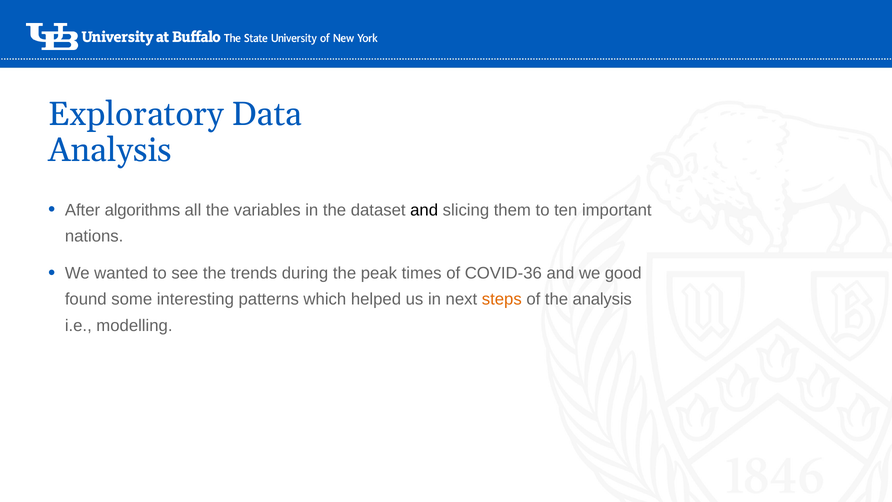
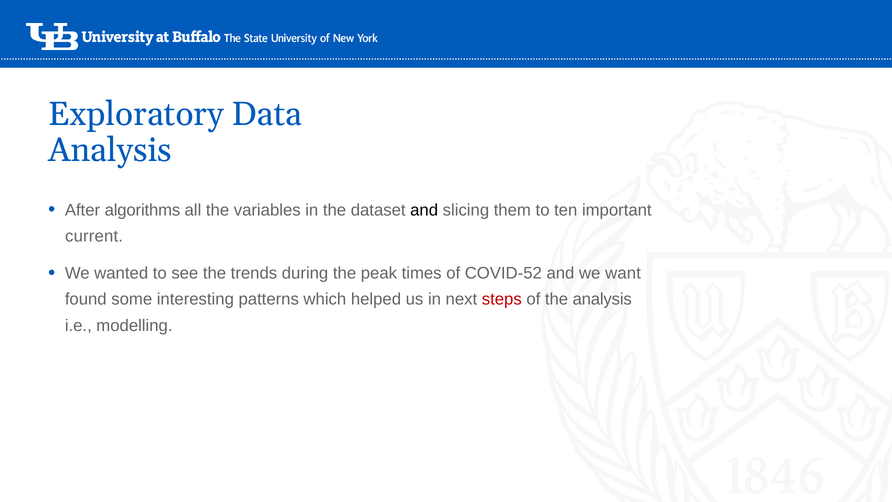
nations: nations -> current (94, 236)
COVID-36: COVID-36 -> COVID-52 (503, 273)
good: good -> want (623, 273)
steps colour: orange -> red (502, 299)
